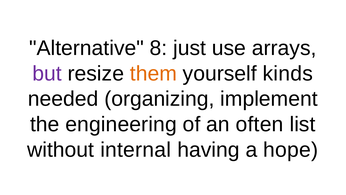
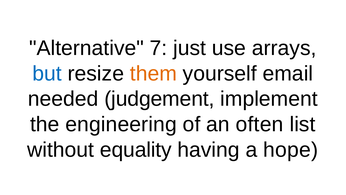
8: 8 -> 7 (158, 48)
but colour: purple -> blue (47, 73)
kinds: kinds -> email (288, 73)
organizing: organizing -> judgement (159, 99)
internal: internal -> equality (136, 150)
